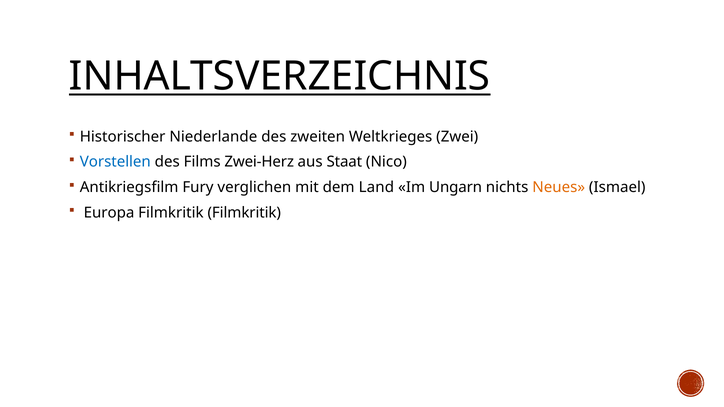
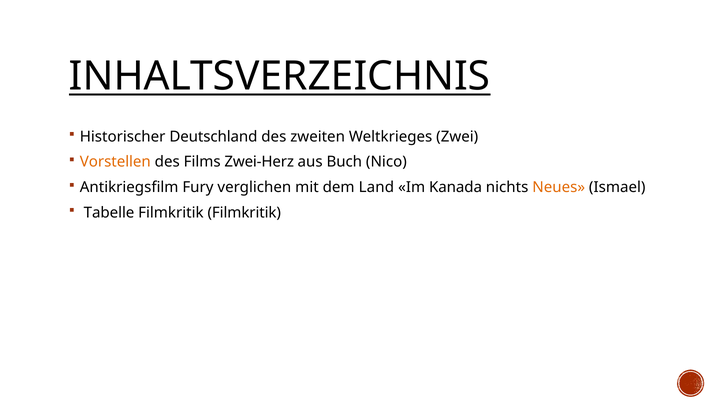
Niederlande: Niederlande -> Deutschland (213, 137)
Vorstellen colour: blue -> orange (115, 162)
Staat: Staat -> Buch (344, 162)
Ungarn: Ungarn -> Kanada (456, 187)
Europa: Europa -> Tabelle (109, 213)
